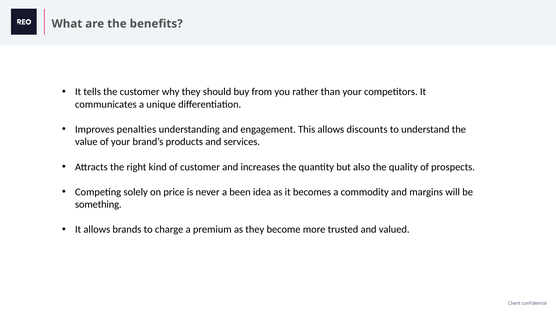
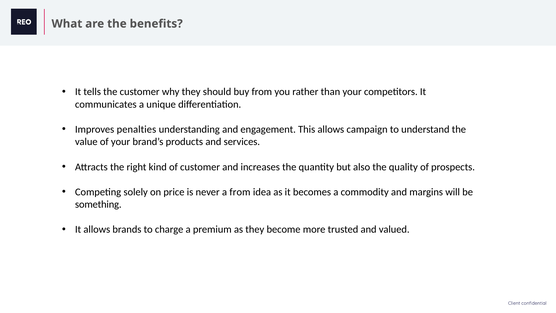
discounts: discounts -> campaign (367, 129)
a been: been -> from (240, 192)
